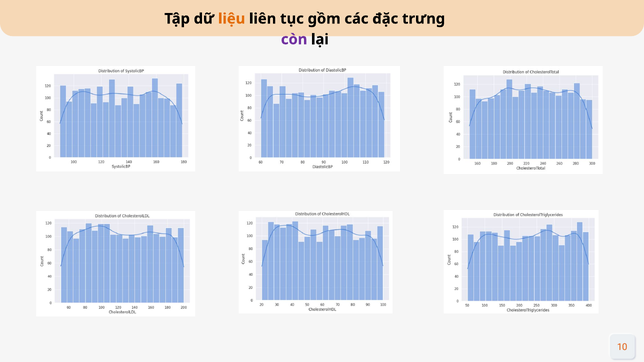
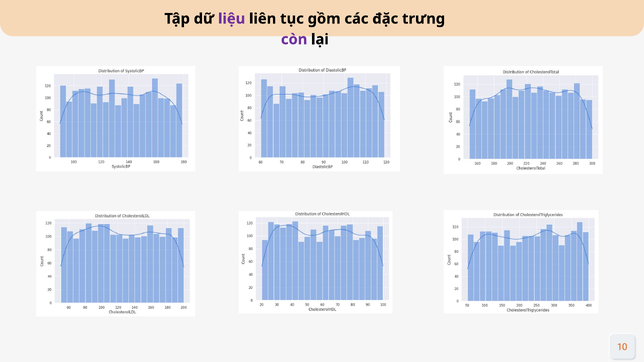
liệu colour: orange -> purple (232, 19)
